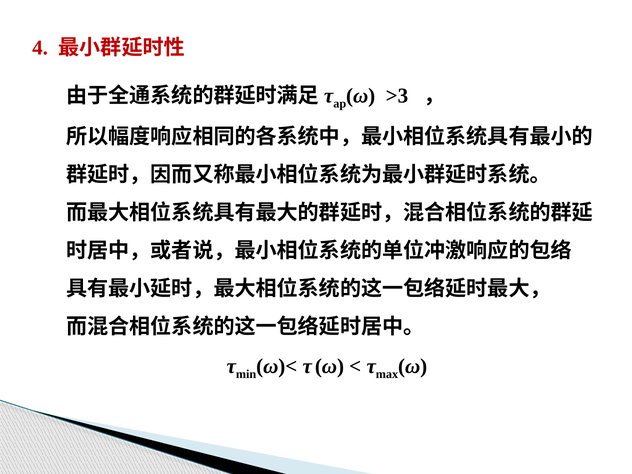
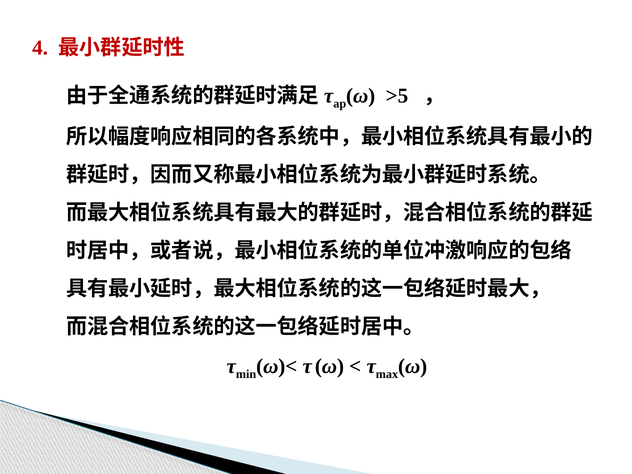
>3: >3 -> >5 (397, 96)
